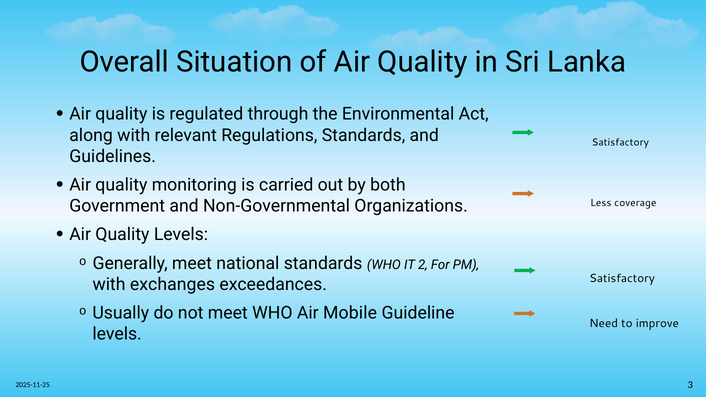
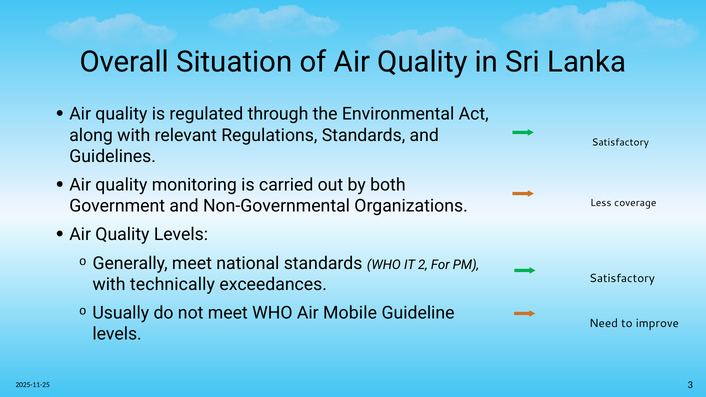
exchanges: exchanges -> technically (172, 284)
